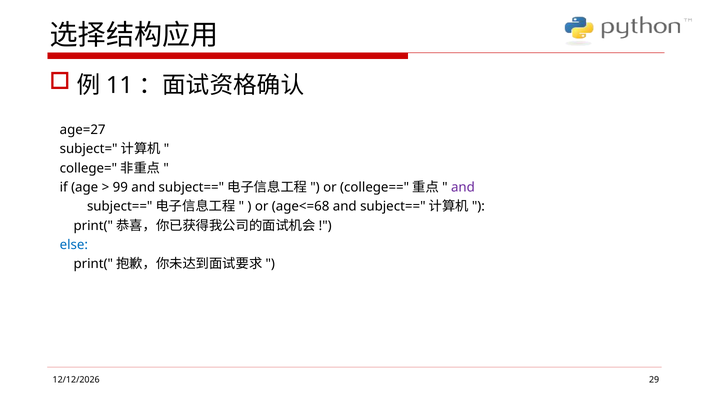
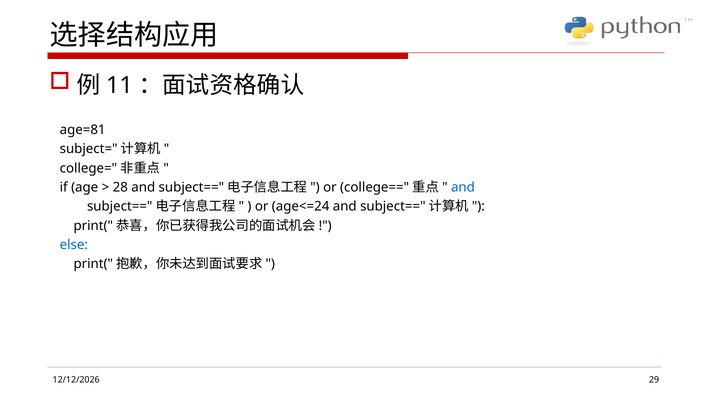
age=27: age=27 -> age=81 (83, 130)
99: 99 -> 28 (120, 187)
and colour: purple -> blue (463, 187)
age<=68: age<=68 -> age<=24 (301, 206)
